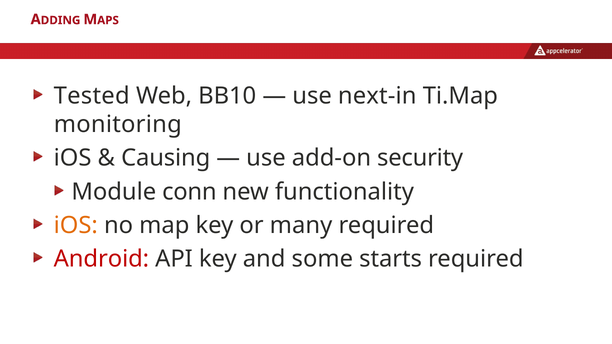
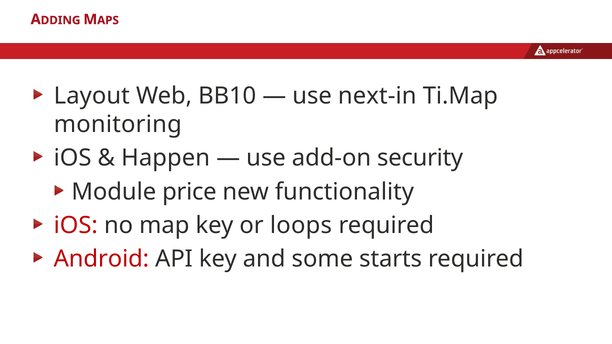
Tested: Tested -> Layout (92, 96)
Causing: Causing -> Happen (166, 158)
conn: conn -> price (189, 192)
iOS colour: orange -> red (76, 226)
many: many -> loops (301, 226)
